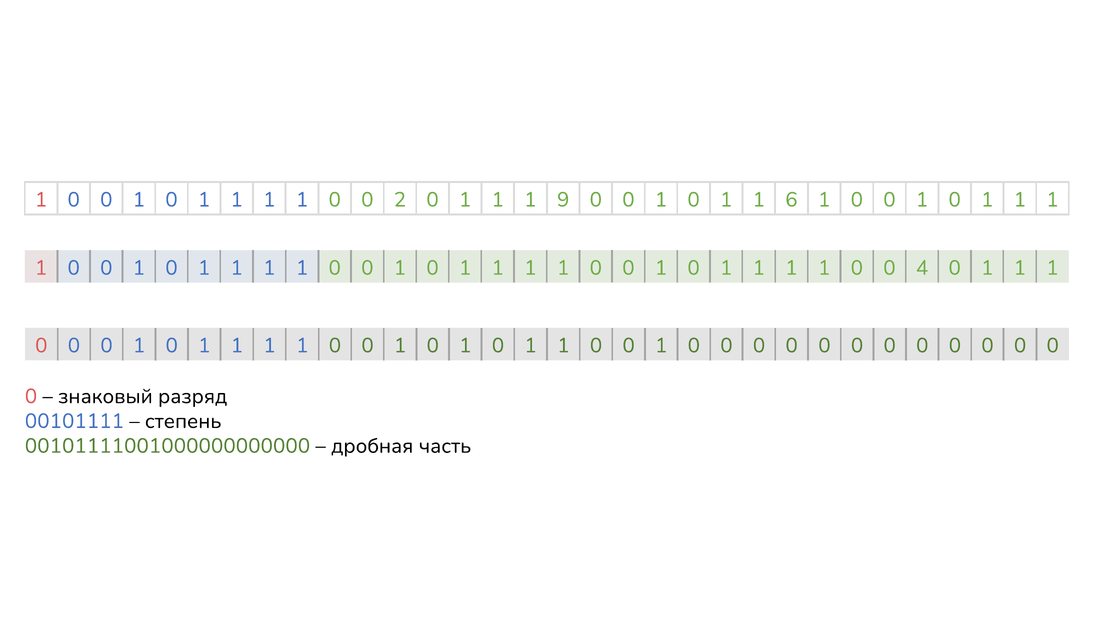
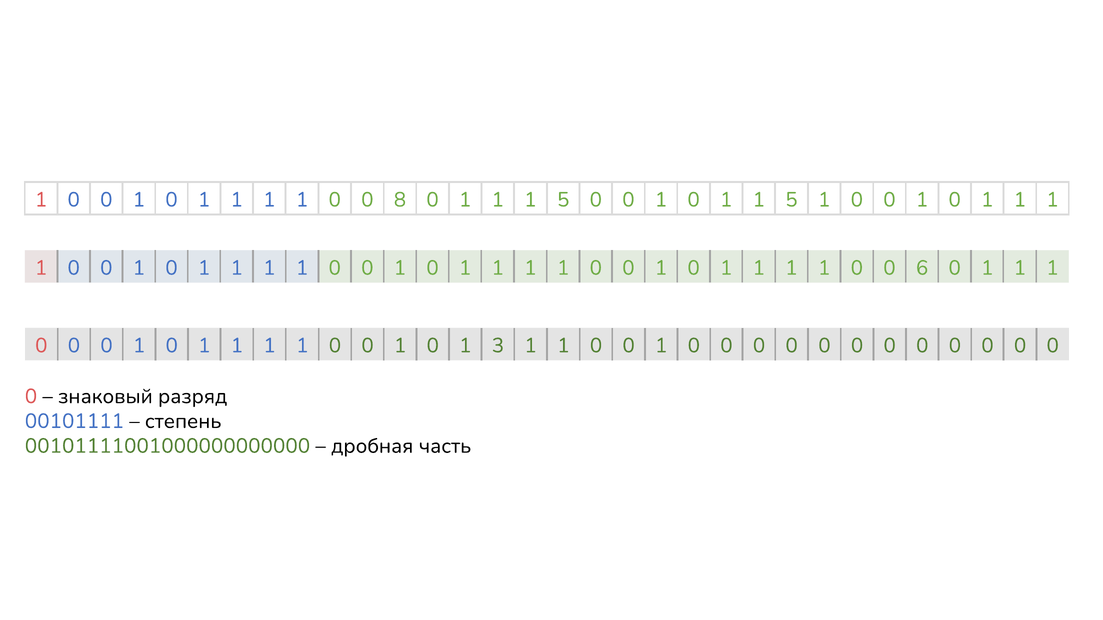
2: 2 -> 8 (400, 200)
1 1 1 9: 9 -> 5 (563, 200)
0 1 1 6: 6 -> 5 (791, 200)
4: 4 -> 6 (922, 268)
1 0 1 0: 0 -> 3 (498, 346)
